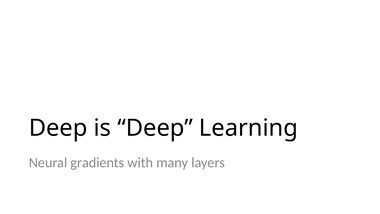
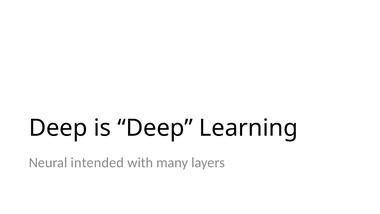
gradients: gradients -> intended (97, 162)
